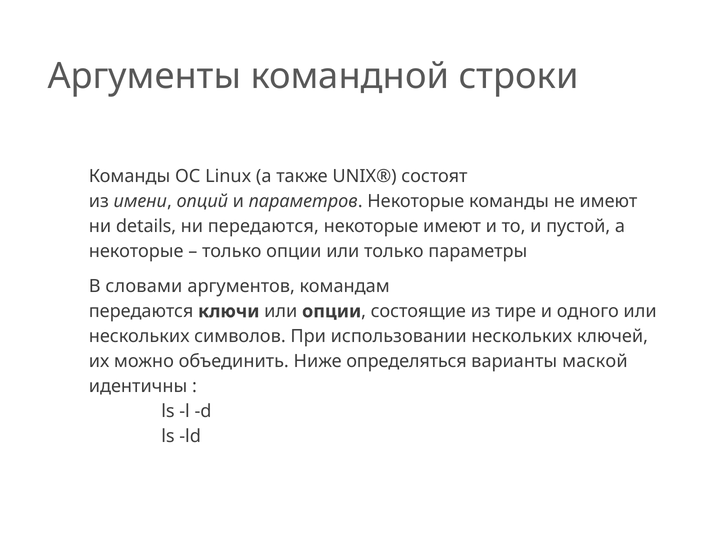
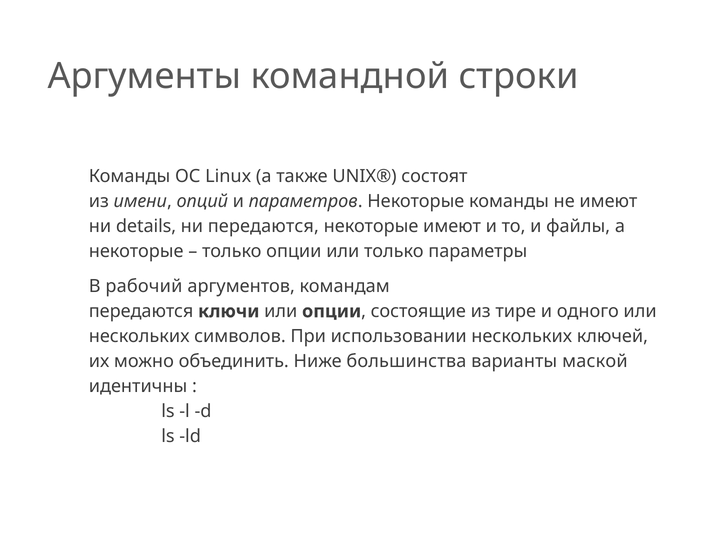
пустой: пустой -> файлы (578, 226)
словами: словами -> рабочий (144, 286)
определяться: определяться -> большинства (406, 361)
